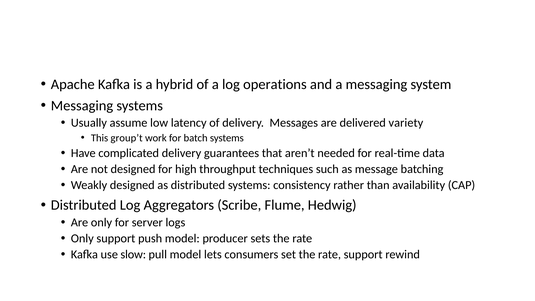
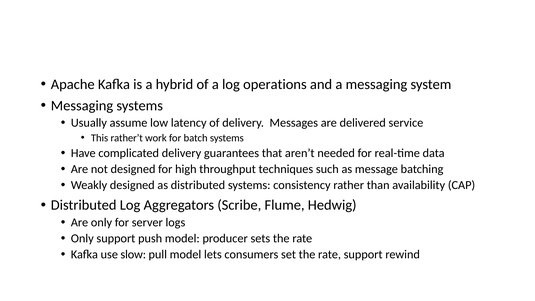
variety: variety -> service (406, 123)
group’t: group’t -> rather’t (127, 138)
